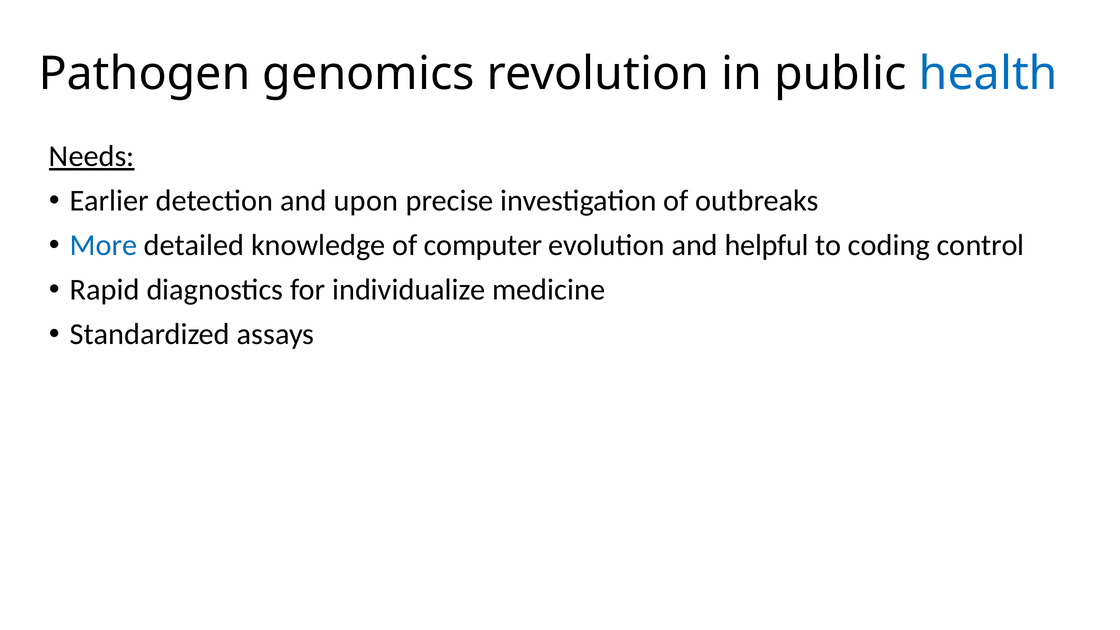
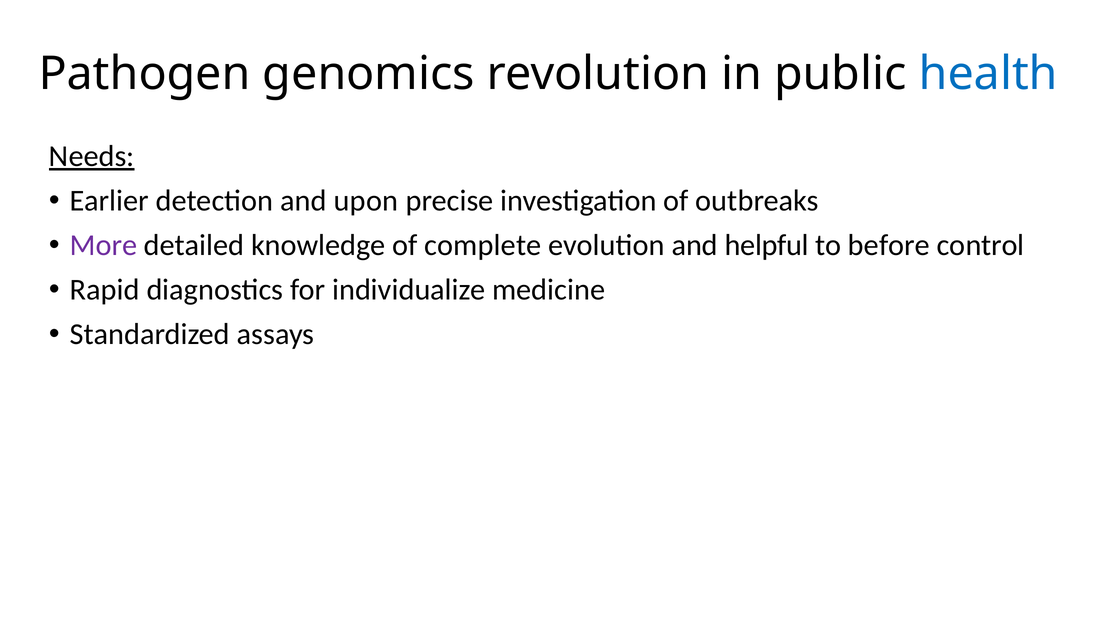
More colour: blue -> purple (104, 245)
computer: computer -> complete (483, 245)
coding: coding -> before (889, 245)
